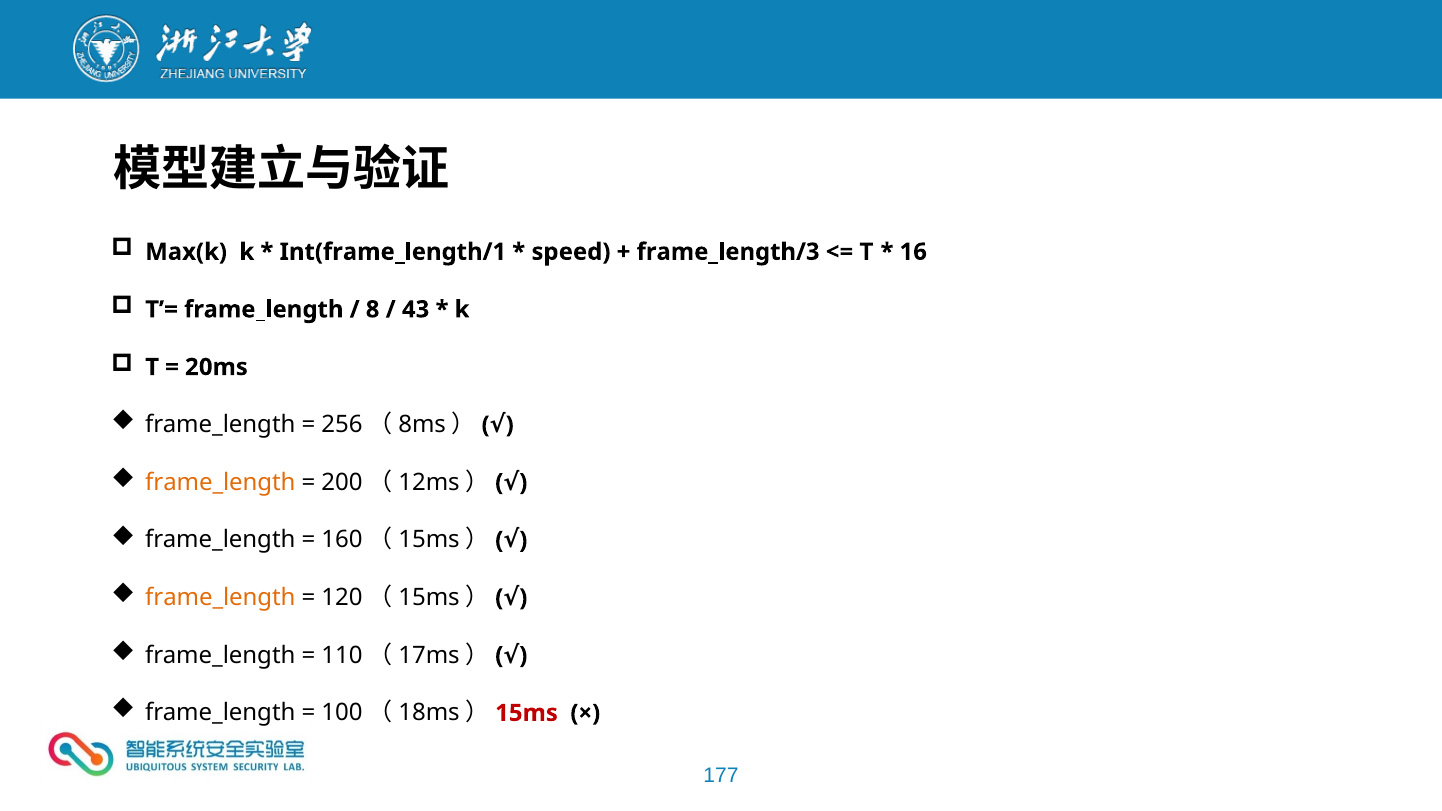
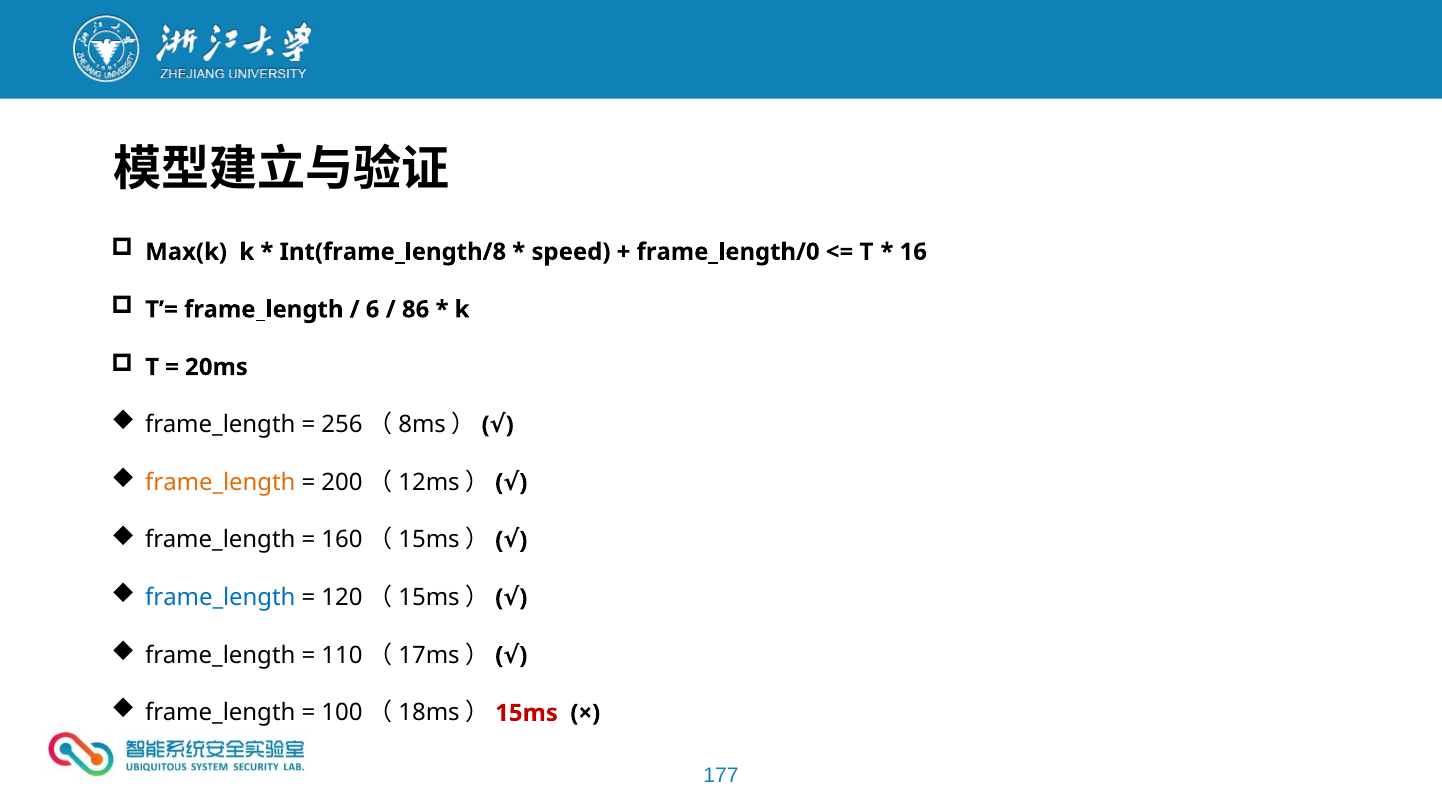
Int(frame_length/1: Int(frame_length/1 -> Int(frame_length/8 (393, 252)
frame_length/3: frame_length/3 -> frame_length/0 (728, 252)
8: 8 -> 6 (373, 310)
43: 43 -> 86 (416, 310)
frame_length colour: orange -> blue (220, 598)
